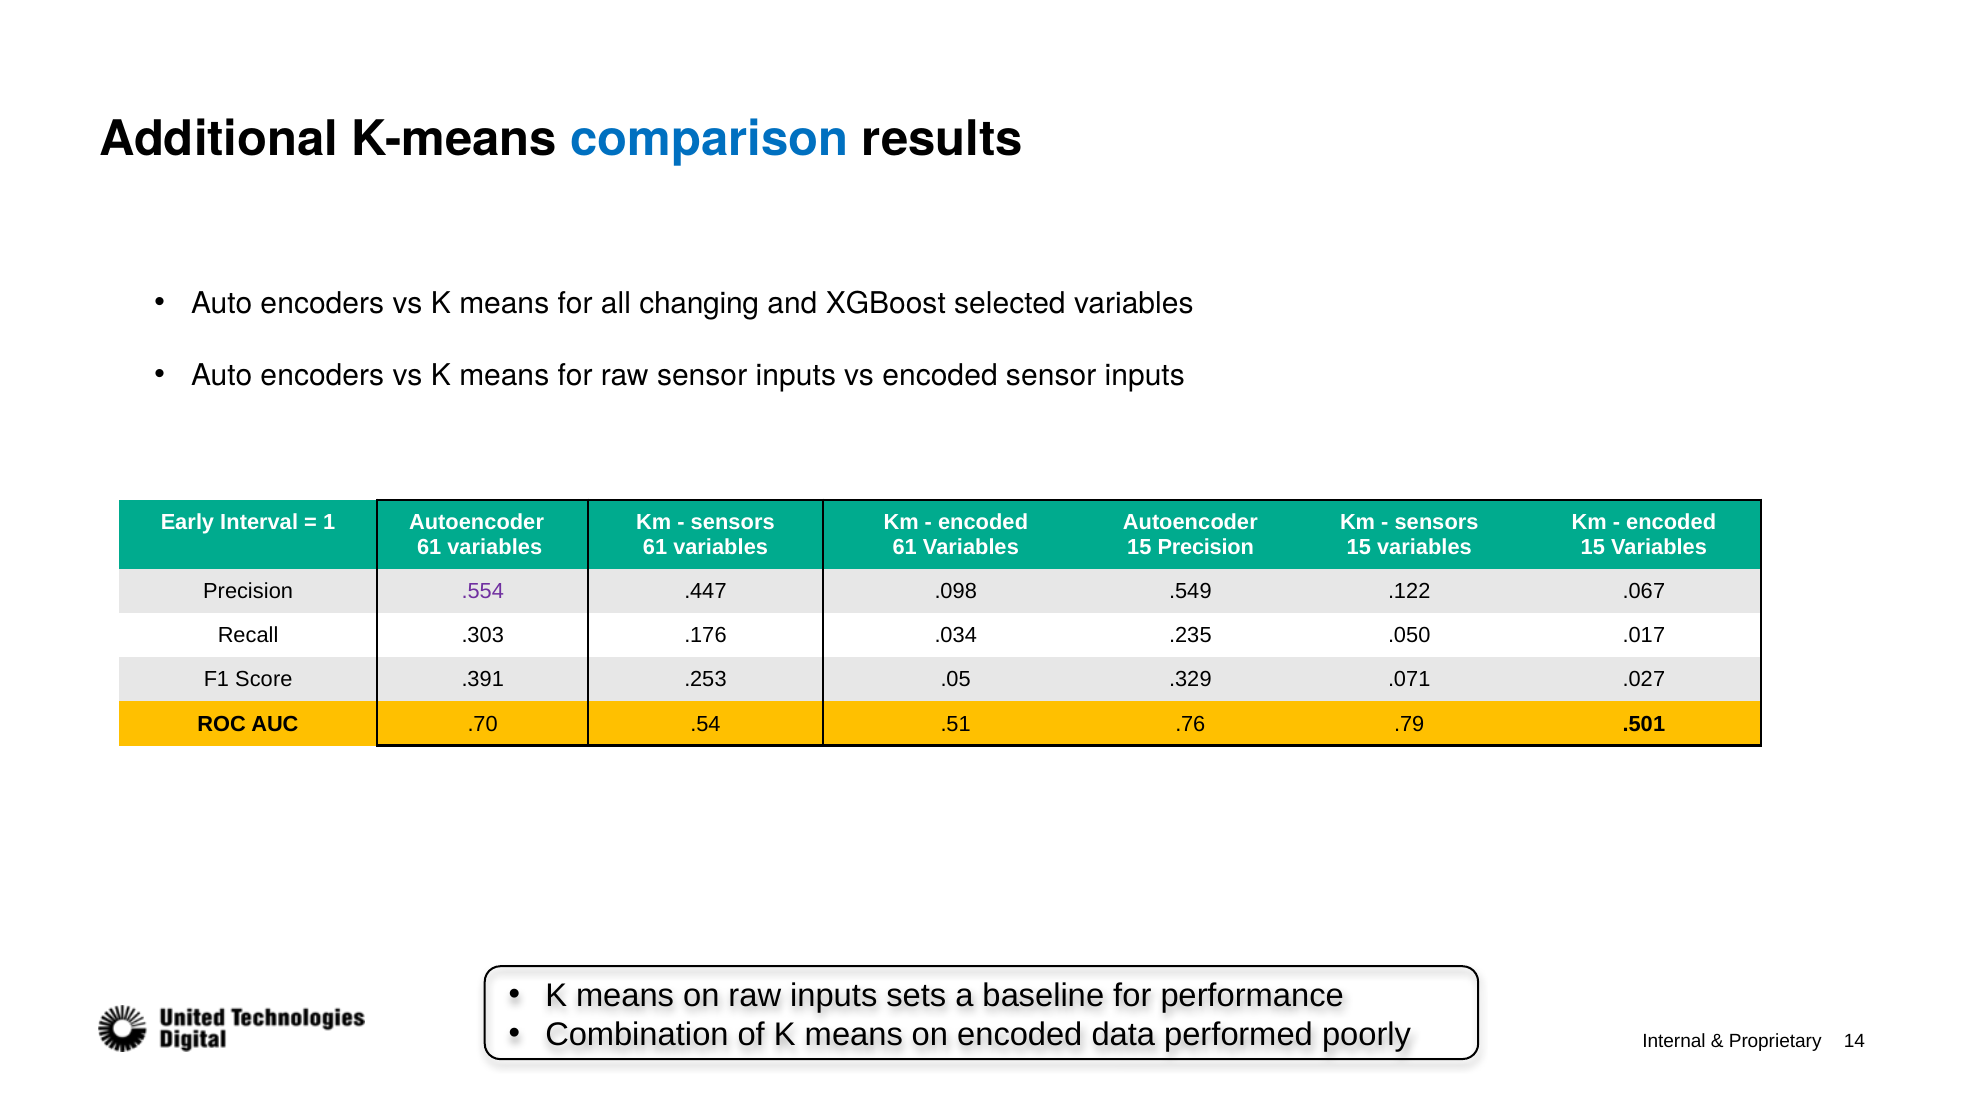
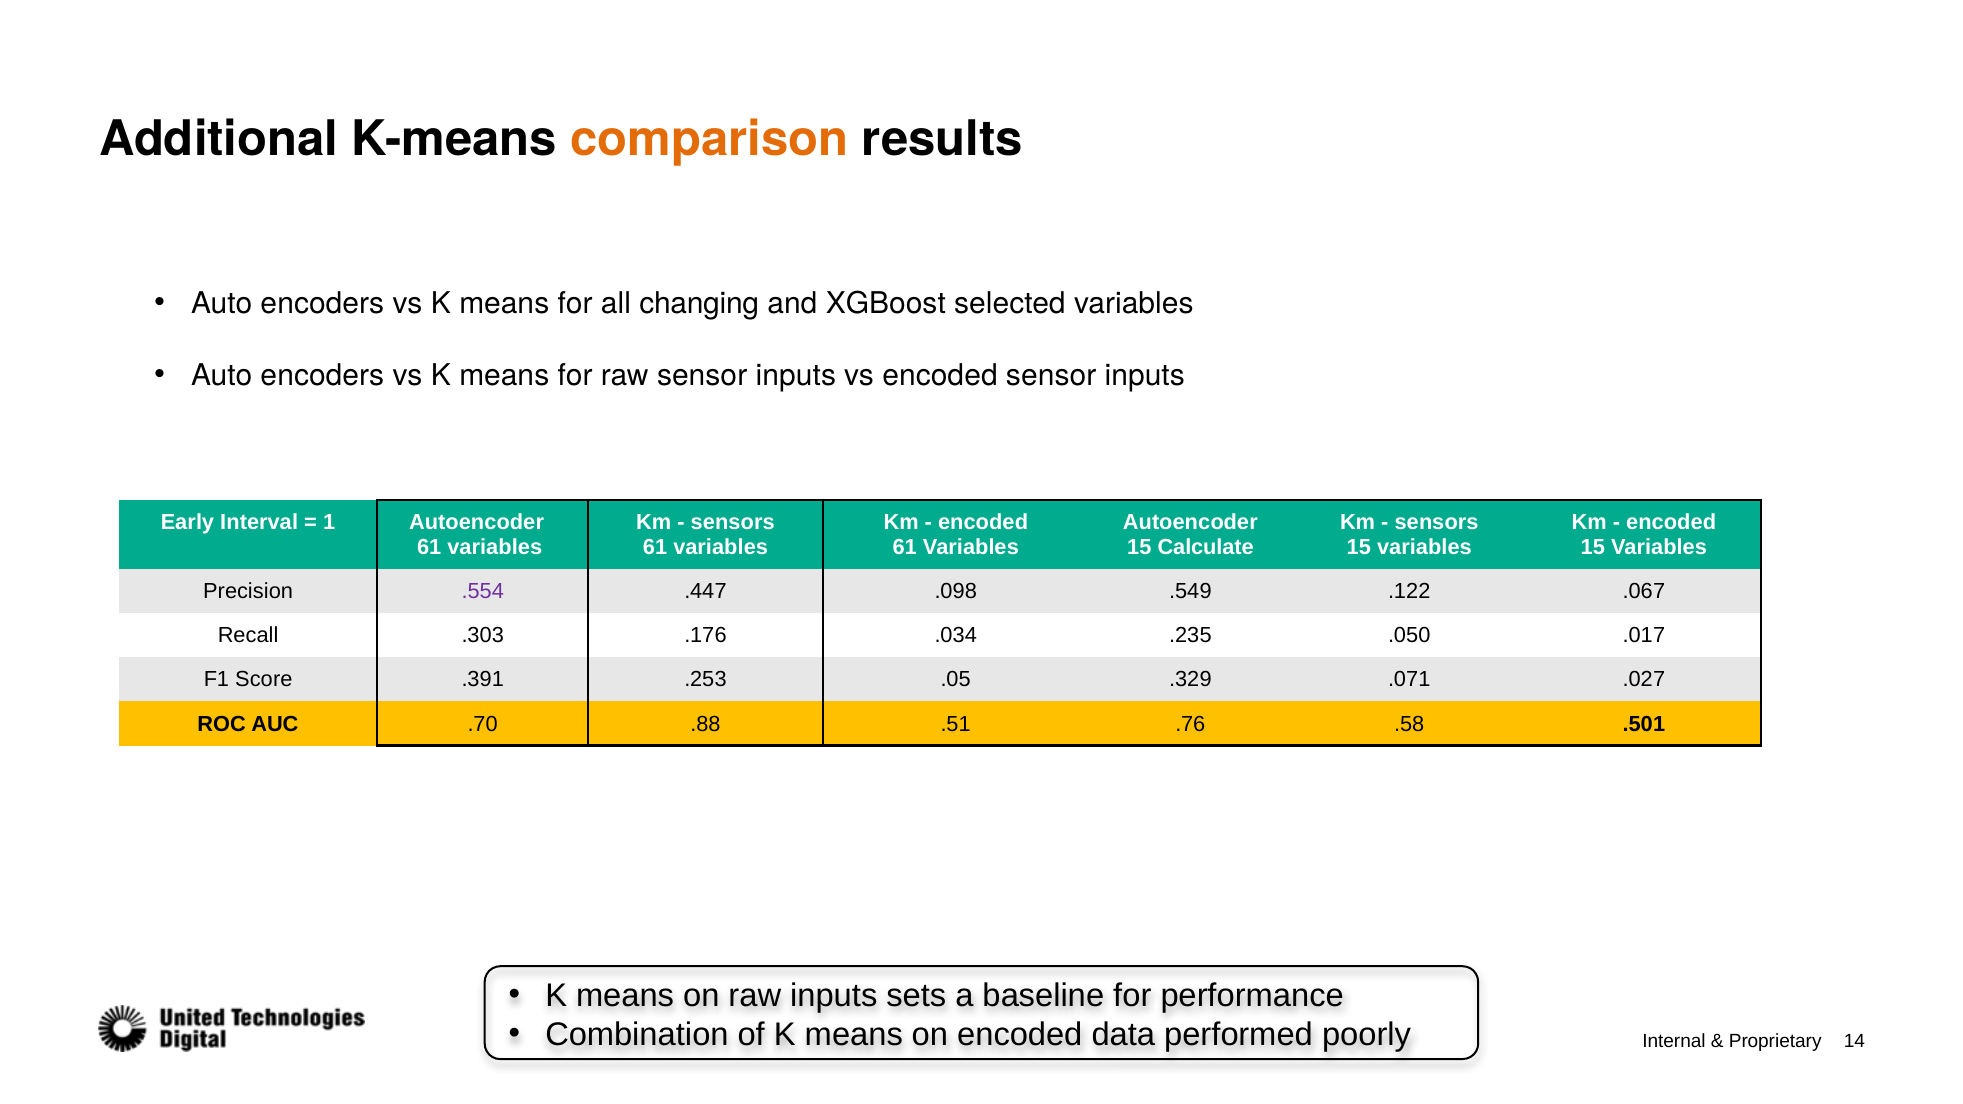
comparison colour: blue -> orange (709, 140)
15 Precision: Precision -> Calculate (1206, 547)
.54: .54 -> .88 (705, 724)
.79: .79 -> .58 (1409, 724)
